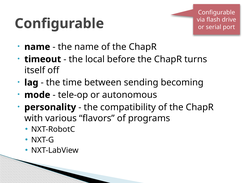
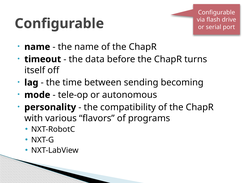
local: local -> data (95, 59)
